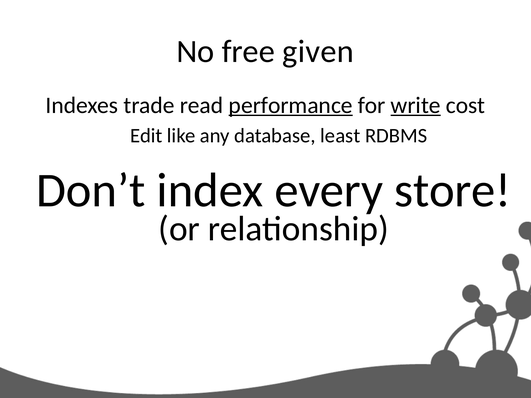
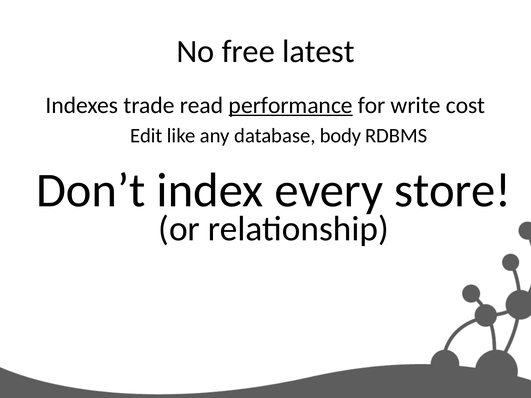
given: given -> latest (318, 51)
write underline: present -> none (416, 105)
least: least -> body (340, 136)
